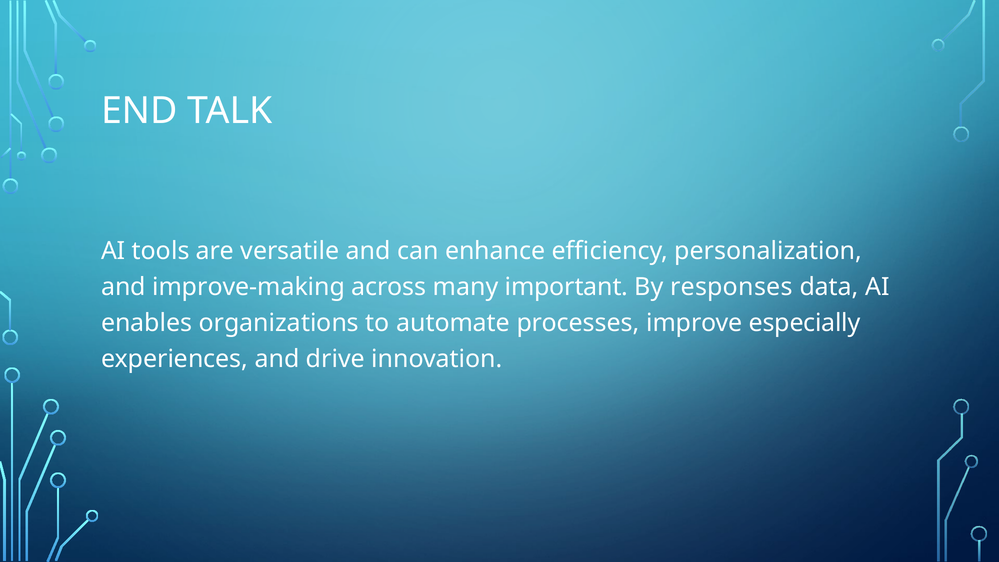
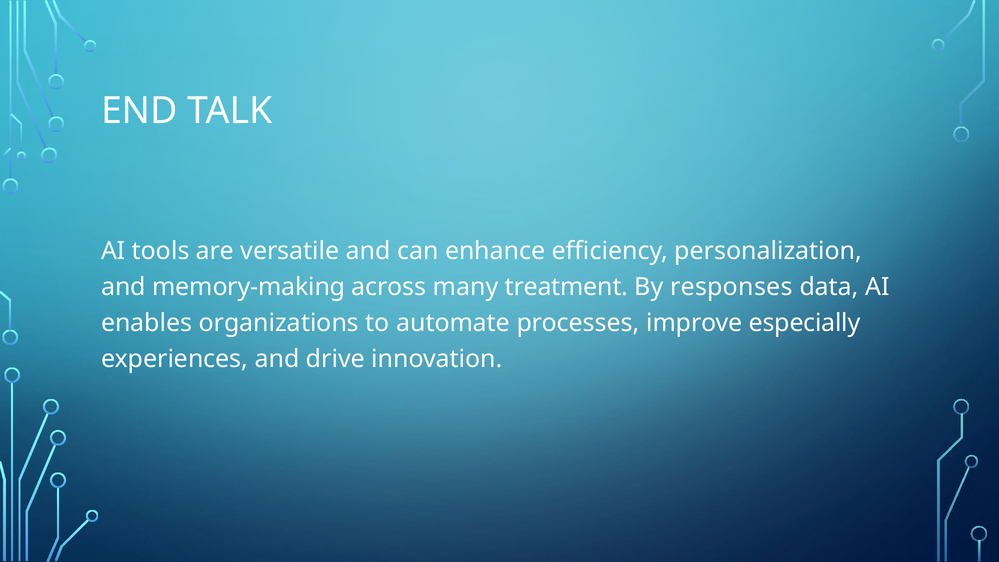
improve-making: improve-making -> memory-making (249, 287)
important: important -> treatment (566, 287)
